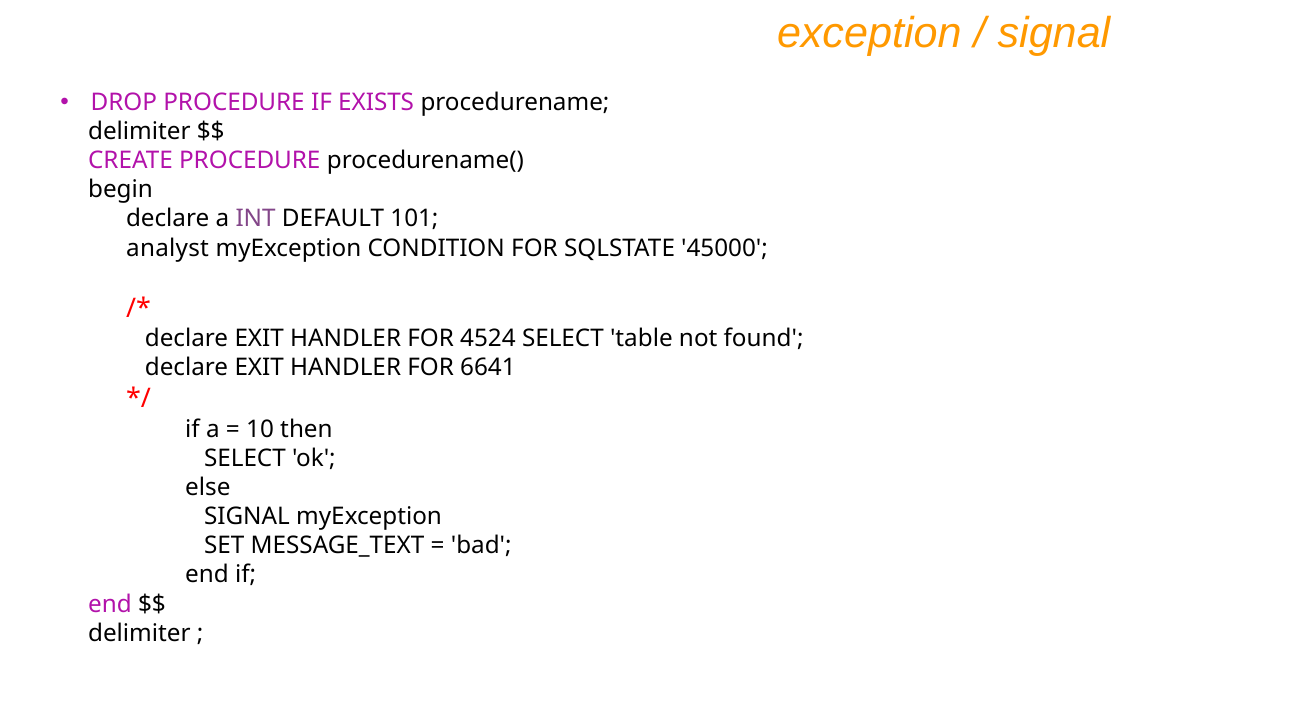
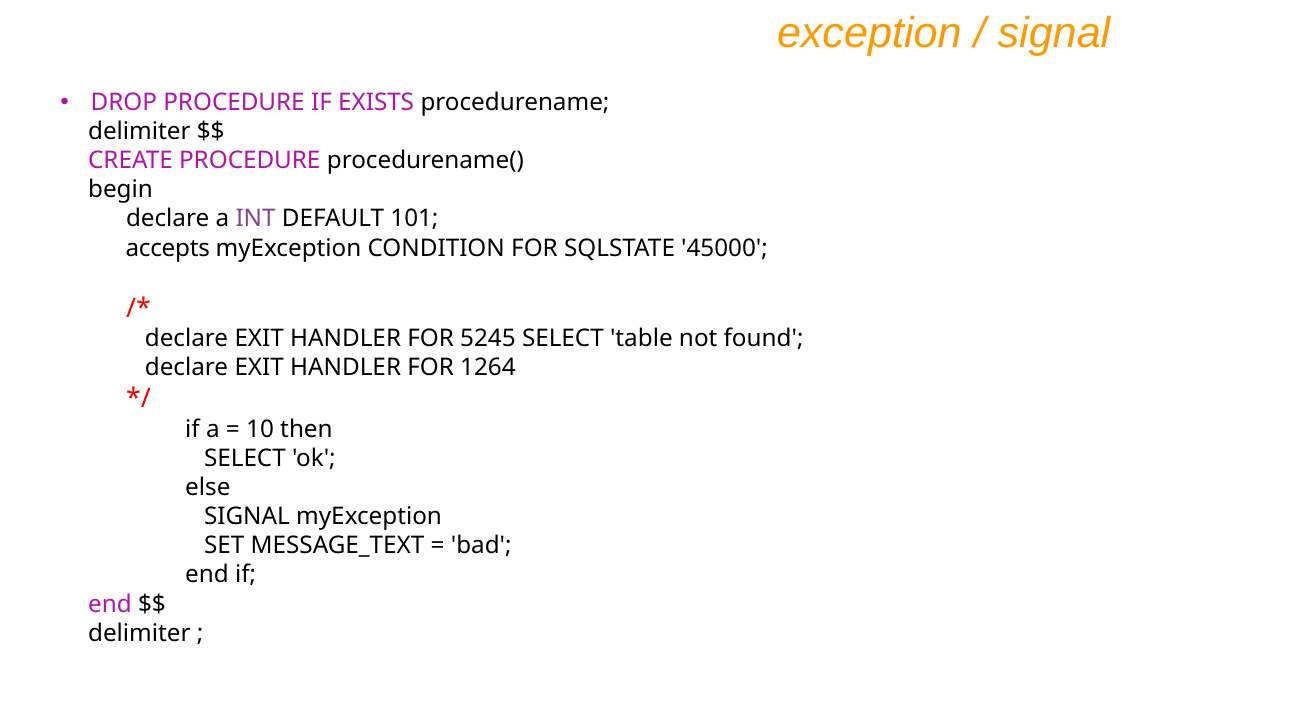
analyst: analyst -> accepts (168, 248)
4524: 4524 -> 5245 (488, 339)
6641: 6641 -> 1264 (488, 368)
